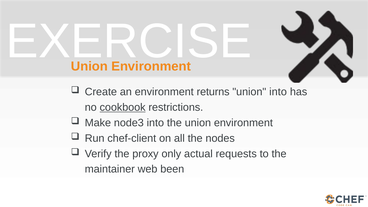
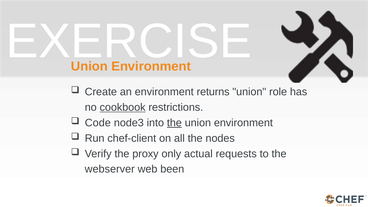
union into: into -> role (278, 92)
Make: Make -> Code (98, 123)
the underline: none -> present (174, 123)
maintainer: maintainer -> webserver (110, 169)
